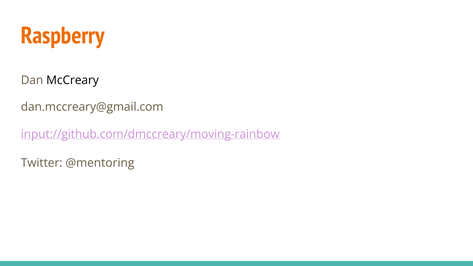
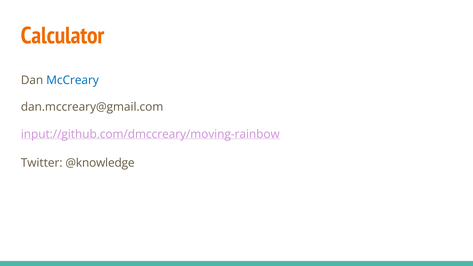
Raspberry: Raspberry -> Calculator (63, 36)
McCreary colour: black -> blue (73, 80)
@mentoring: @mentoring -> @knowledge (100, 163)
